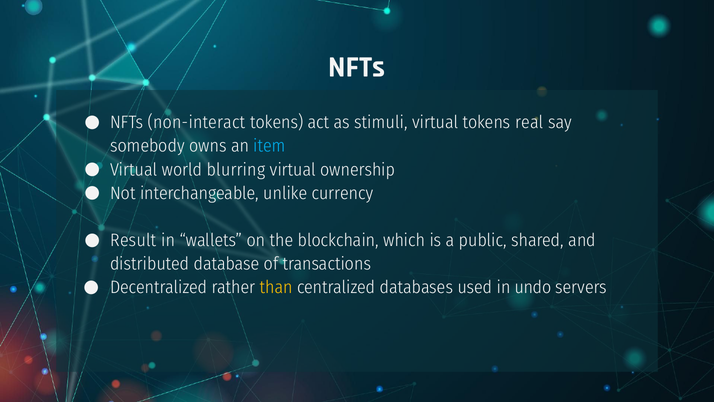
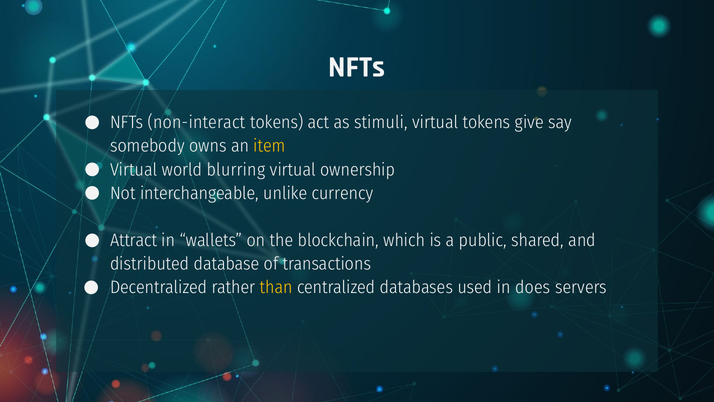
real: real -> give (529, 122)
item colour: light blue -> yellow (270, 146)
Result: Result -> Attract (134, 240)
undo: undo -> does (533, 287)
